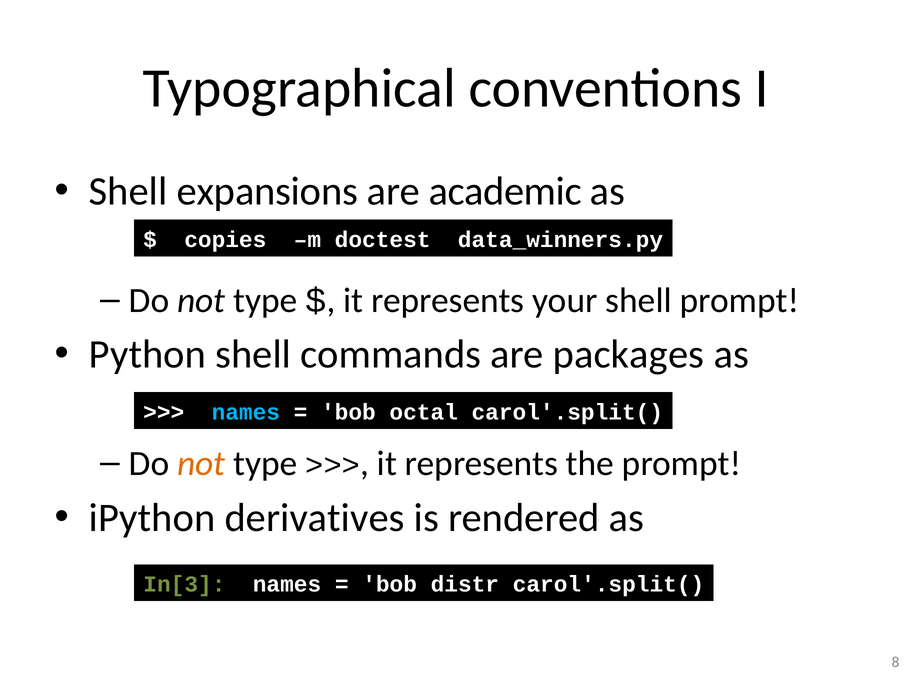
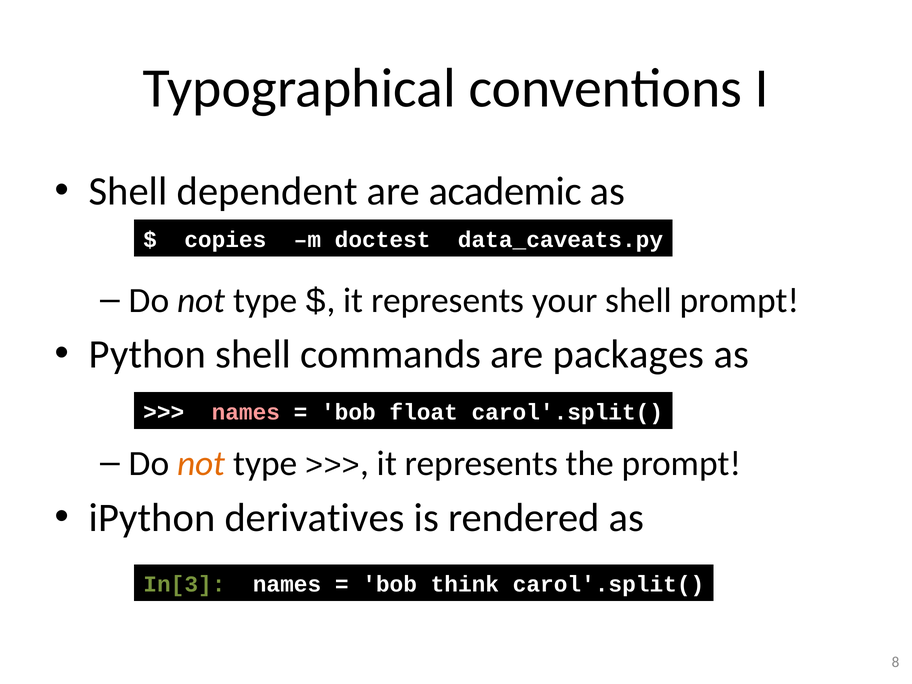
expansions: expansions -> dependent (267, 191)
data_winners.py: data_winners.py -> data_caveats.py (560, 240)
names colour: light blue -> pink (246, 412)
octal: octal -> float (424, 412)
distr: distr -> think (465, 584)
